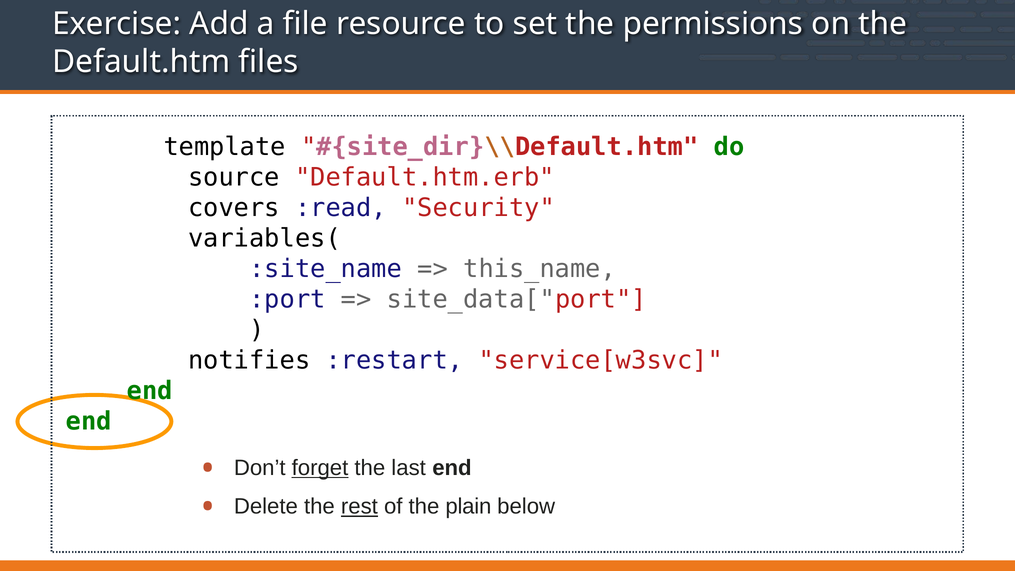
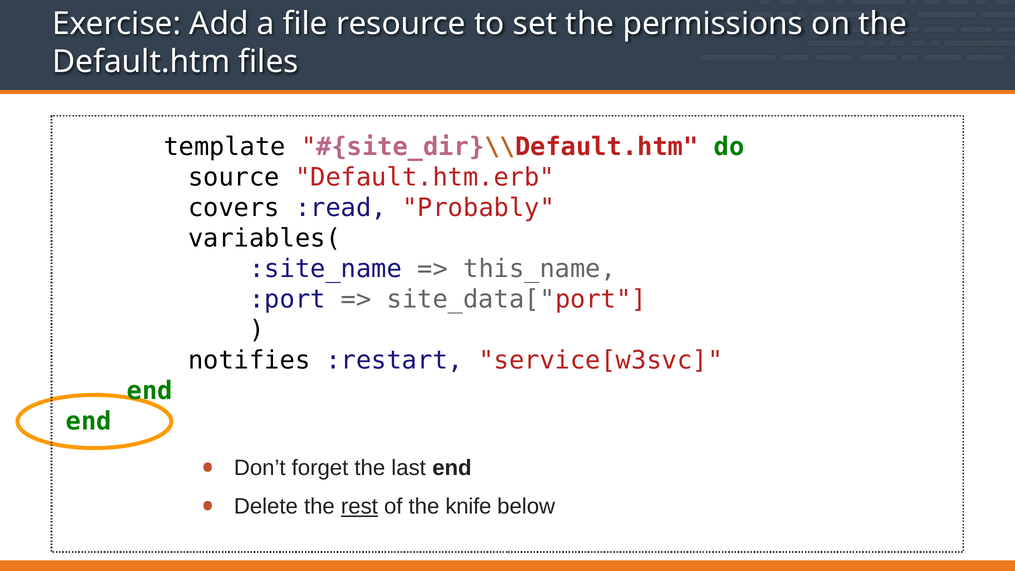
Security: Security -> Probably (479, 208)
forget underline: present -> none (320, 468)
plain: plain -> knife (468, 506)
